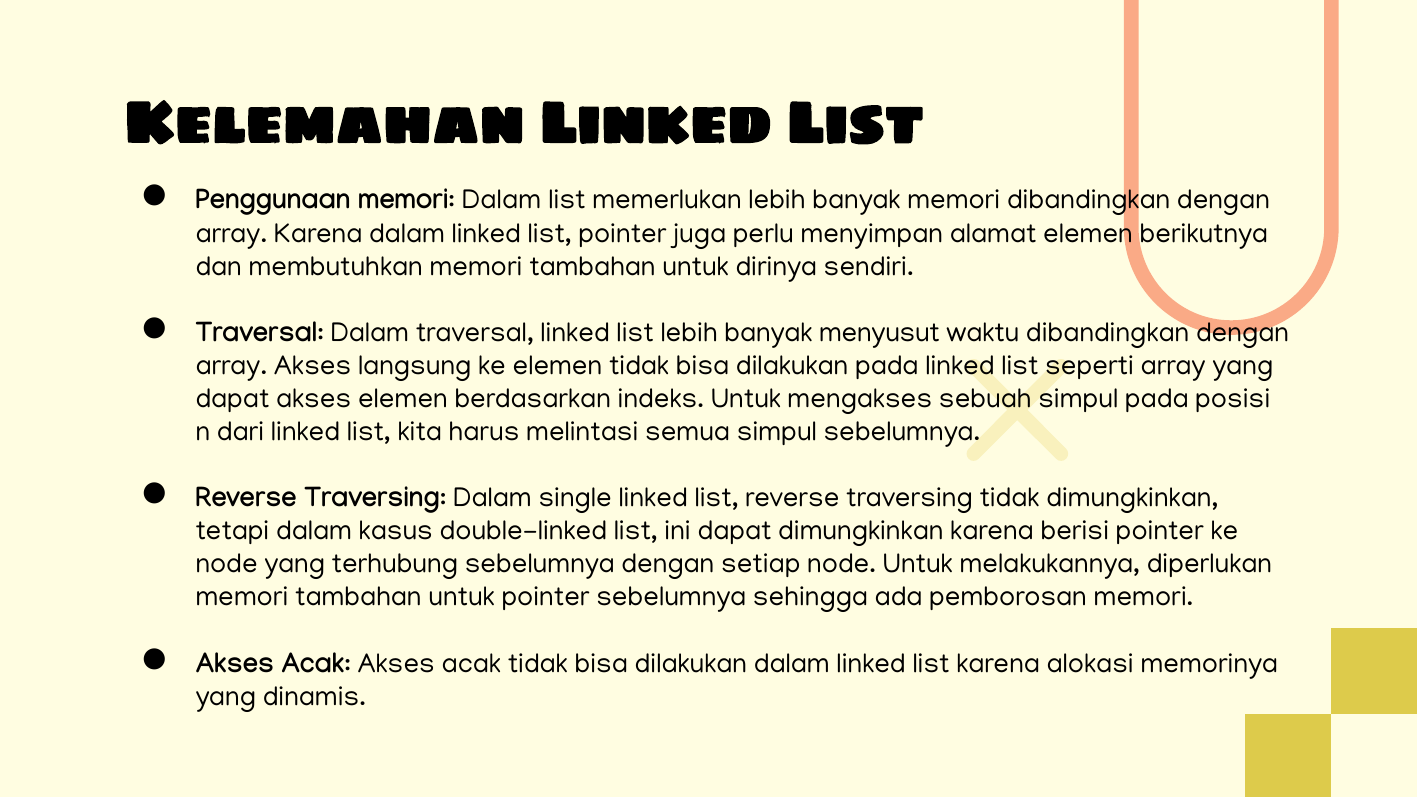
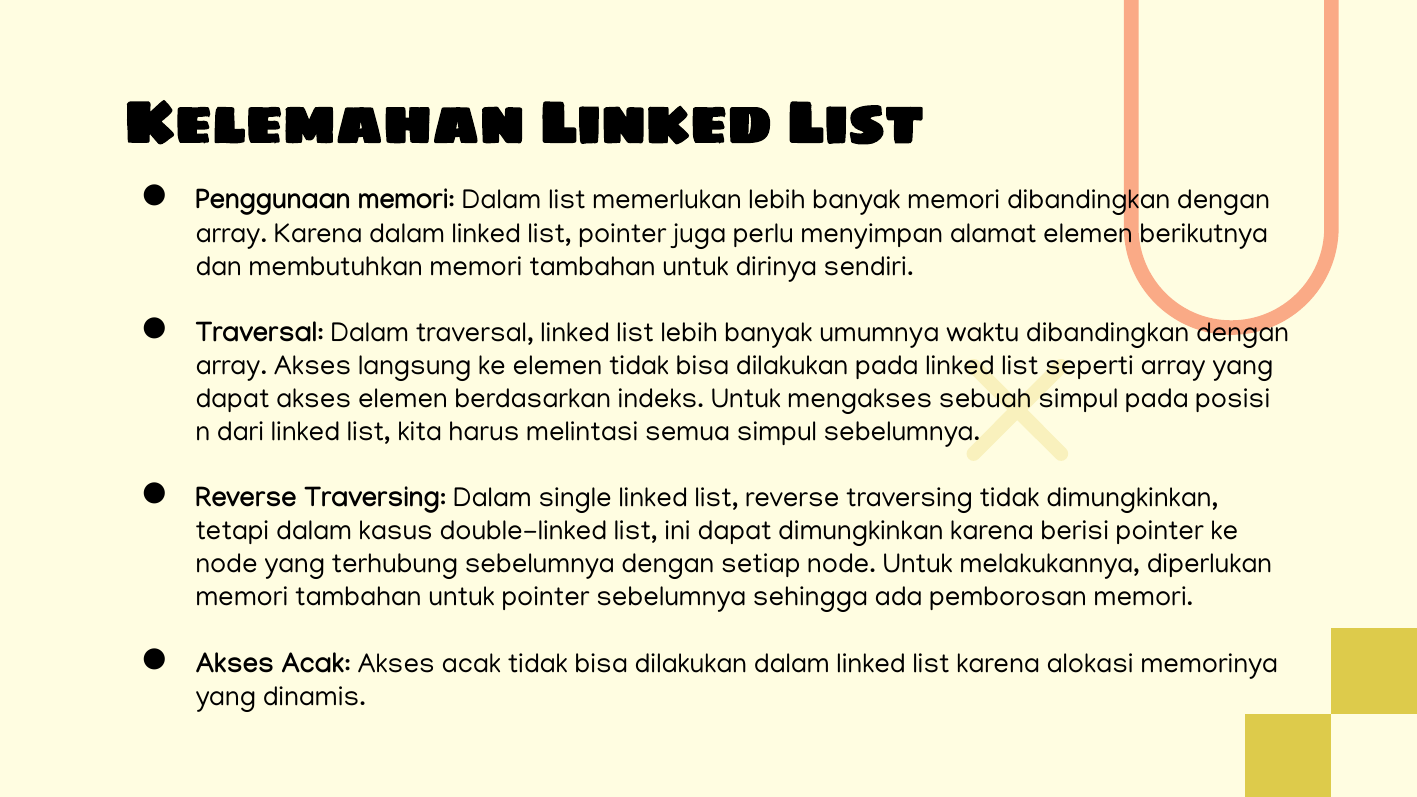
menyusut: menyusut -> umumnya (879, 332)
